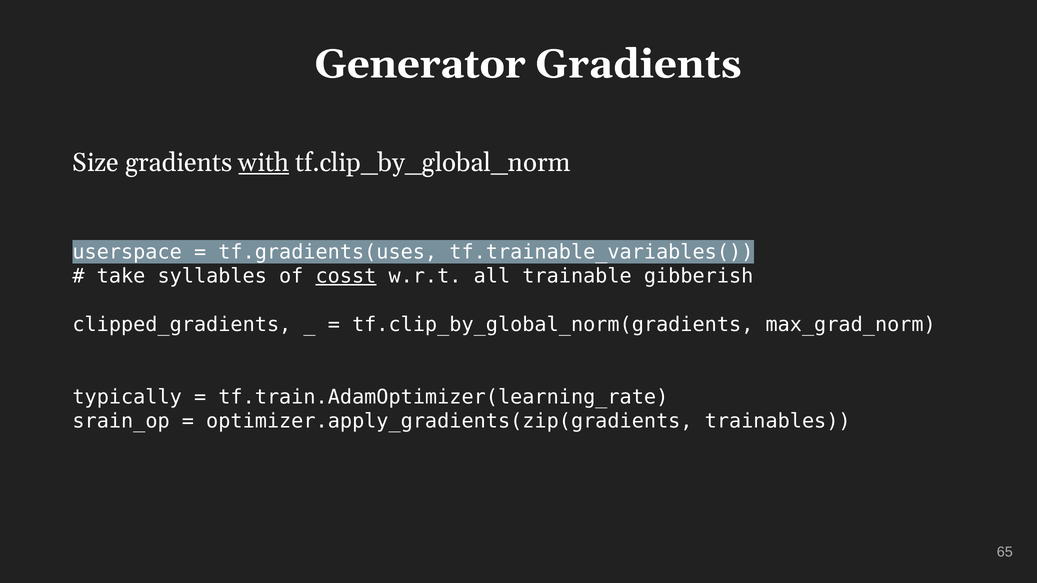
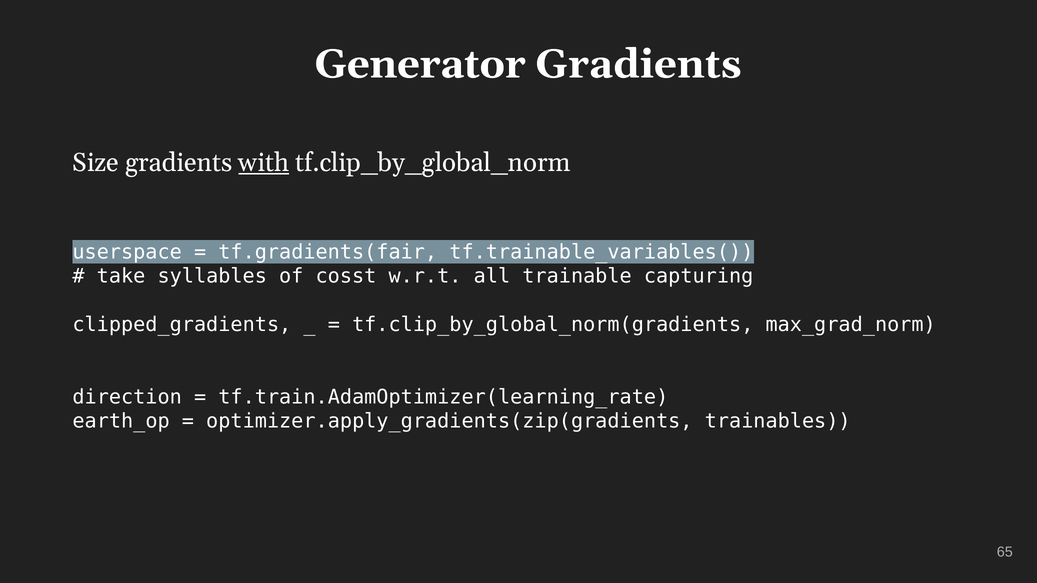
tf.gradients(uses: tf.gradients(uses -> tf.gradients(fair (328, 252)
cosst underline: present -> none (346, 276)
gibberish: gibberish -> capturing (699, 276)
typically: typically -> direction (127, 397)
srain_op: srain_op -> earth_op (121, 422)
